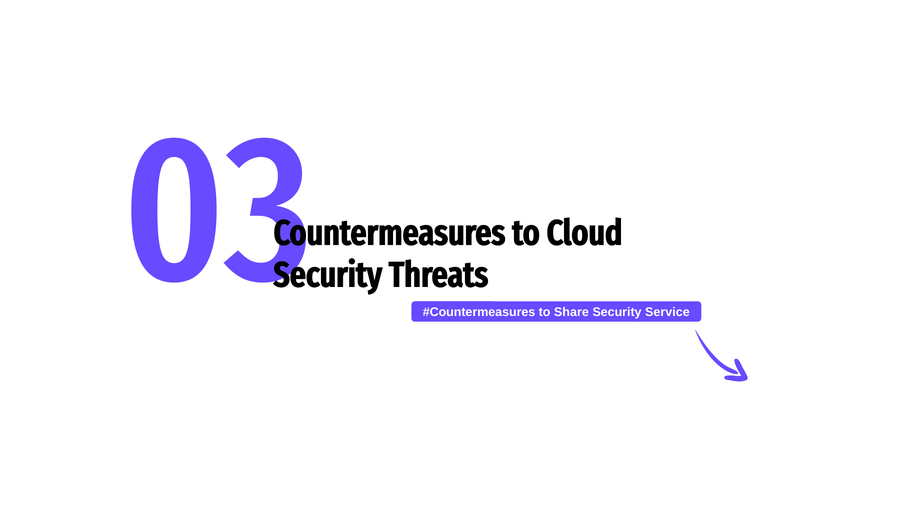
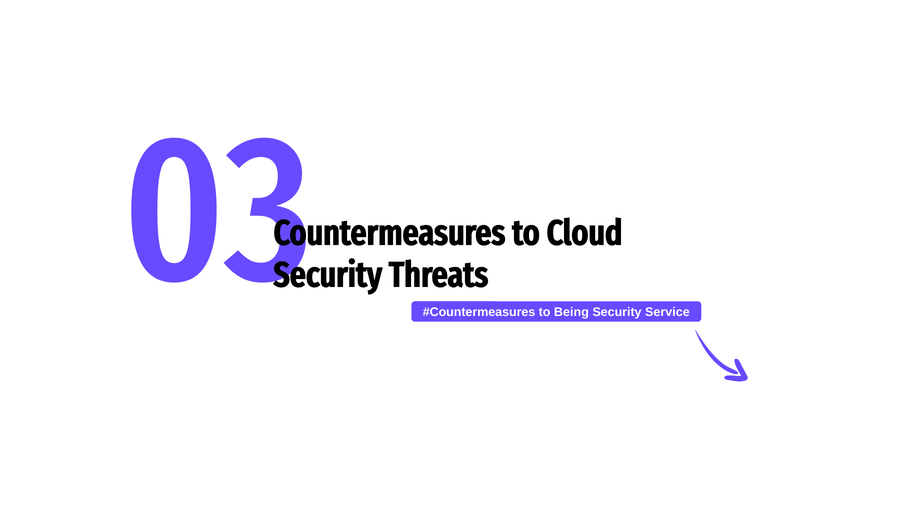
Share: Share -> Being (571, 312)
